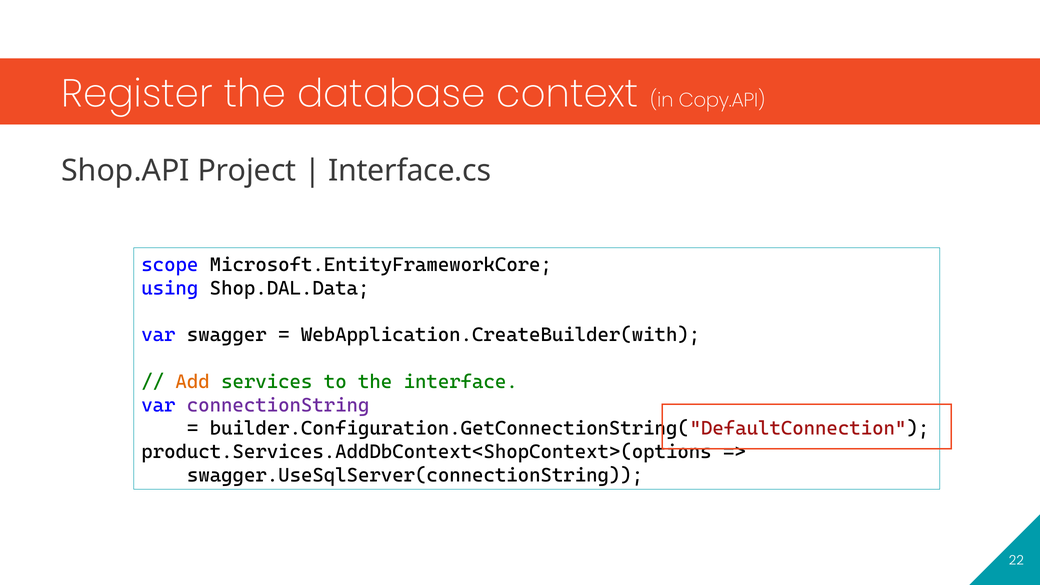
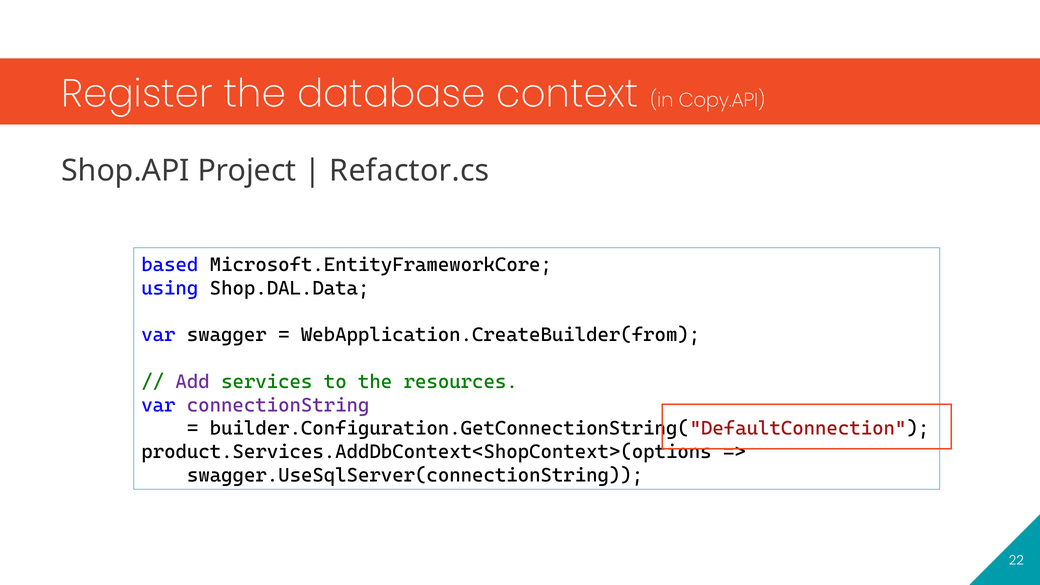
Interface.cs: Interface.cs -> Refactor.cs (409, 171)
scope: scope -> based (170, 265)
WebApplication.CreateBuilder(with: WebApplication.CreateBuilder(with -> WebApplication.CreateBuilder(from (501, 335)
Add colour: orange -> purple (193, 382)
interface: interface -> resources (461, 382)
